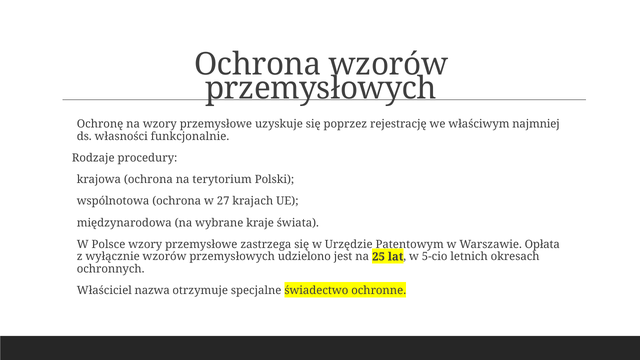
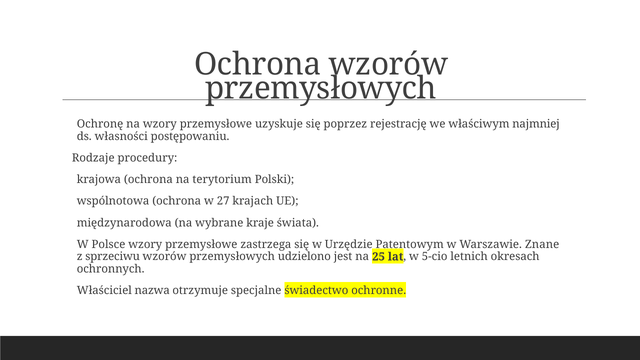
funkcjonalnie: funkcjonalnie -> postępowaniu (190, 136)
Opłata: Opłata -> Znane (542, 244)
wyłącznie: wyłącznie -> sprzeciwu (113, 257)
